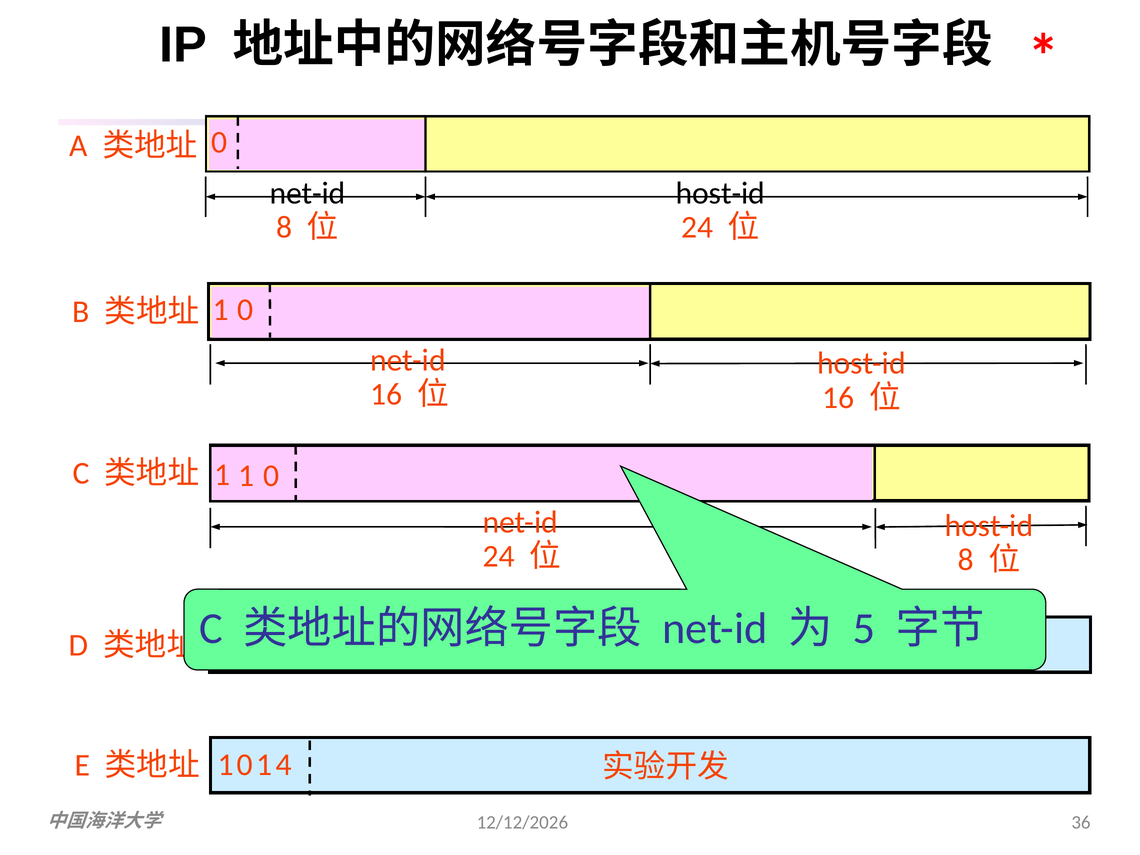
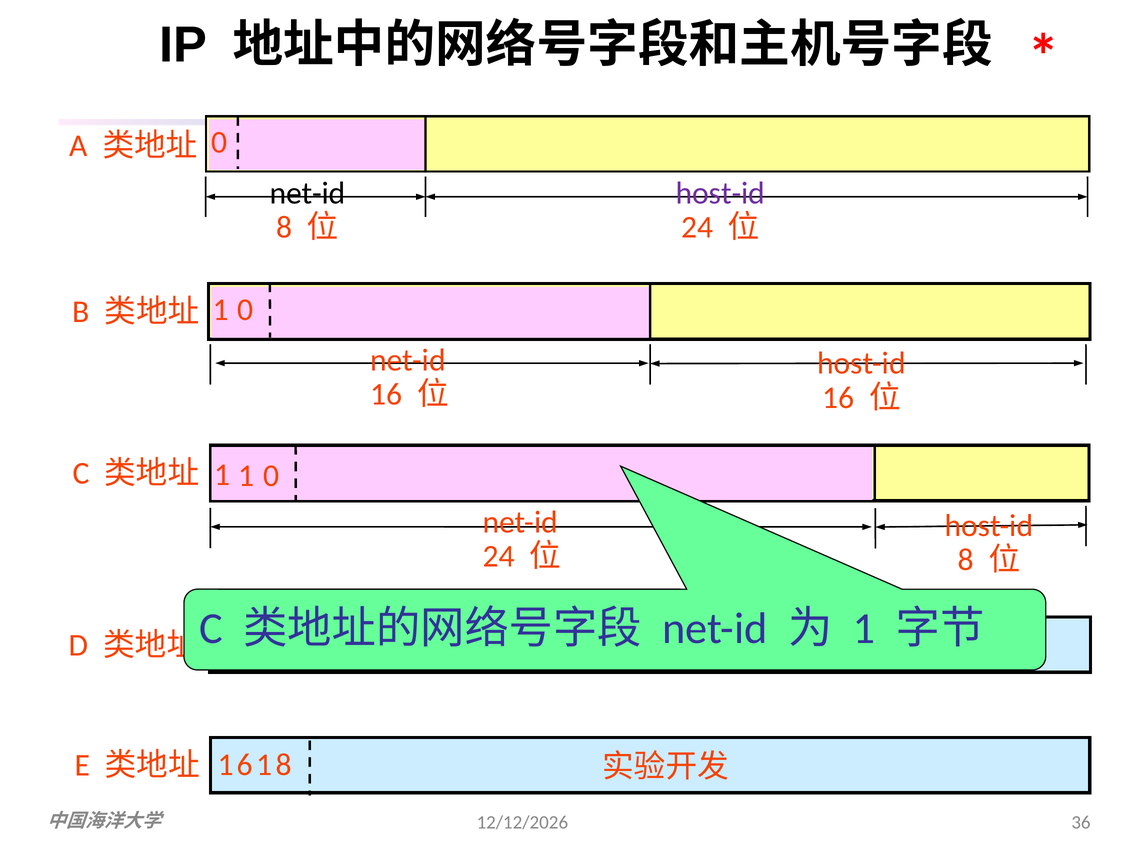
host-id colour: black -> purple (720, 193)
5: 5 -> 1 (864, 628)
0: 0 -> 6 (245, 765)
1 4: 4 -> 8 (284, 765)
